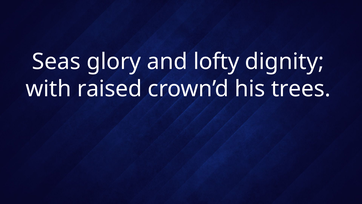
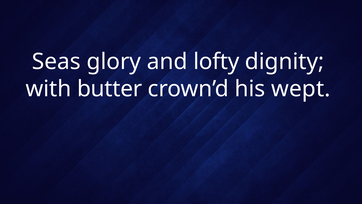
raised: raised -> butter (110, 89)
trees: trees -> wept (301, 89)
